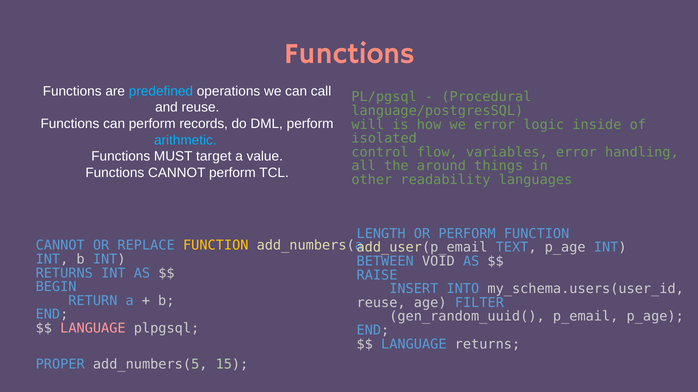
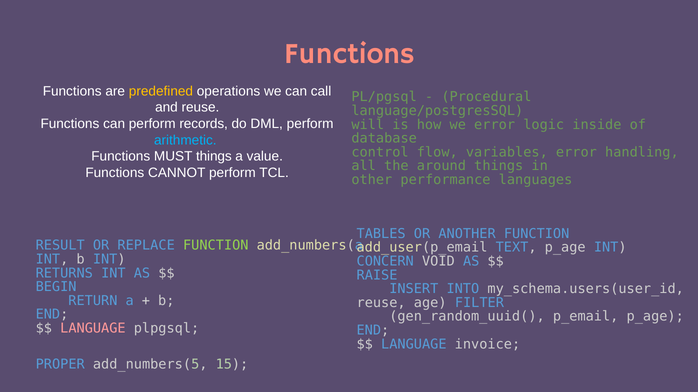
predefined colour: light blue -> yellow (161, 91)
isolated: isolated -> database (384, 139)
MUST target: target -> things (214, 157)
readability: readability -> performance (445, 180)
LENGTH: LENGTH -> TABLES (381, 234)
OR PERFORM: PERFORM -> ANOTHER (467, 234)
CANNOT: CANNOT -> RESULT (60, 246)
FUNCTION colour: yellow -> light green (216, 246)
BETWEEN: BETWEEN -> CONCERN (385, 262)
LANGUAGE returns: returns -> invoice (487, 345)
